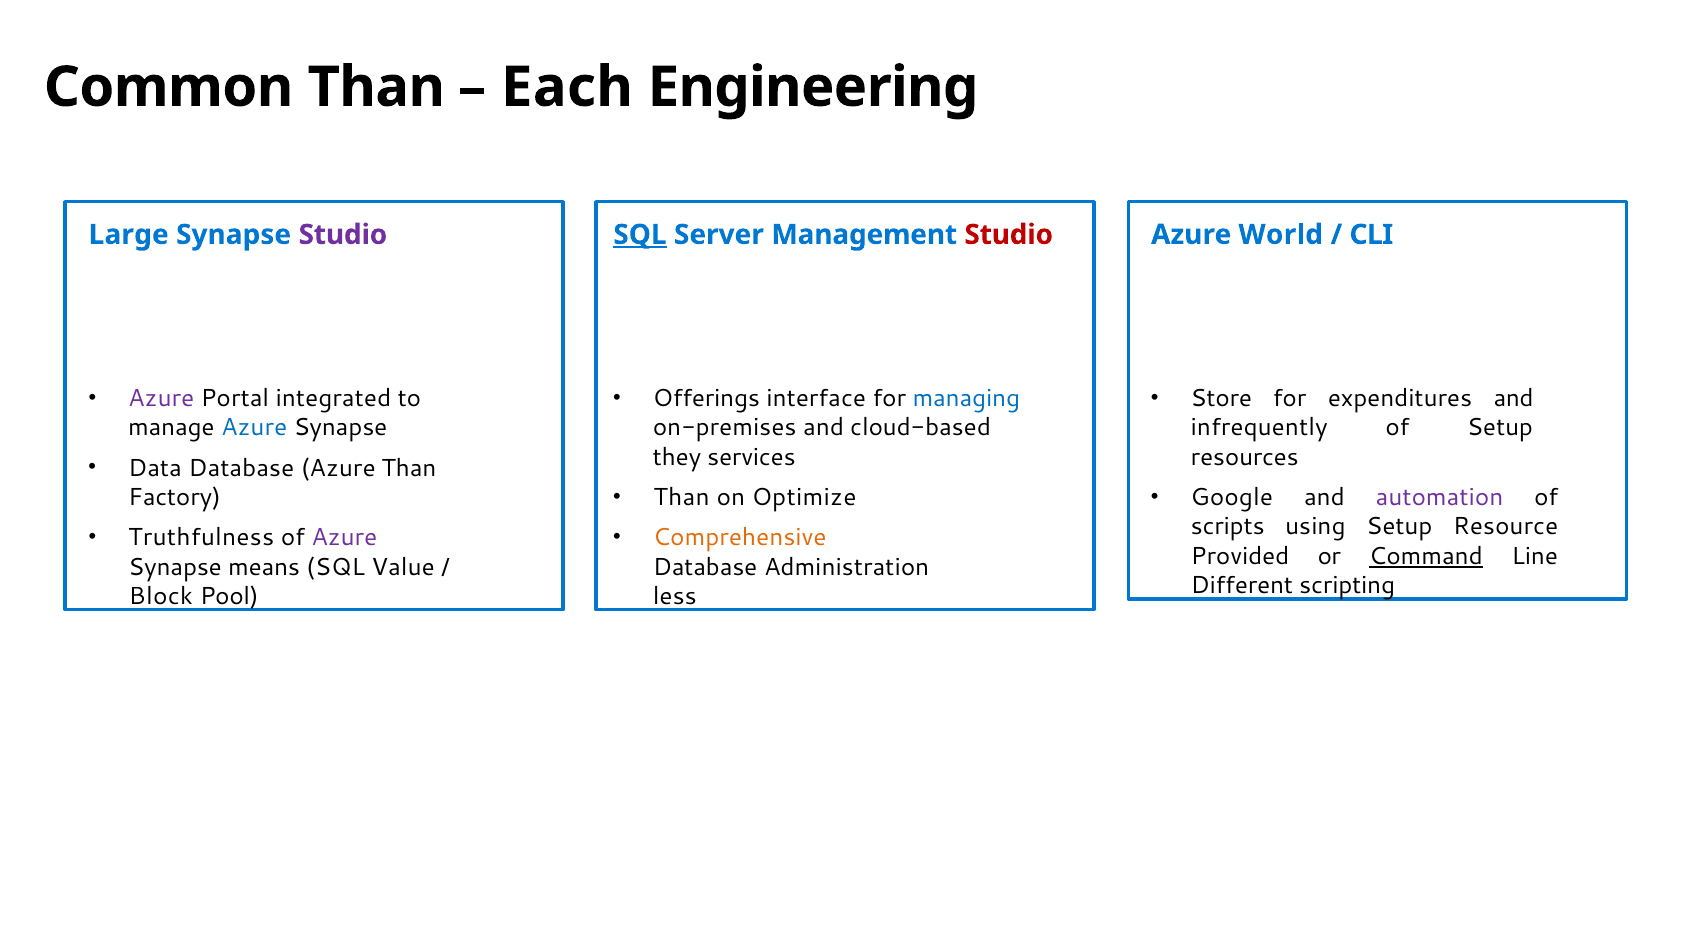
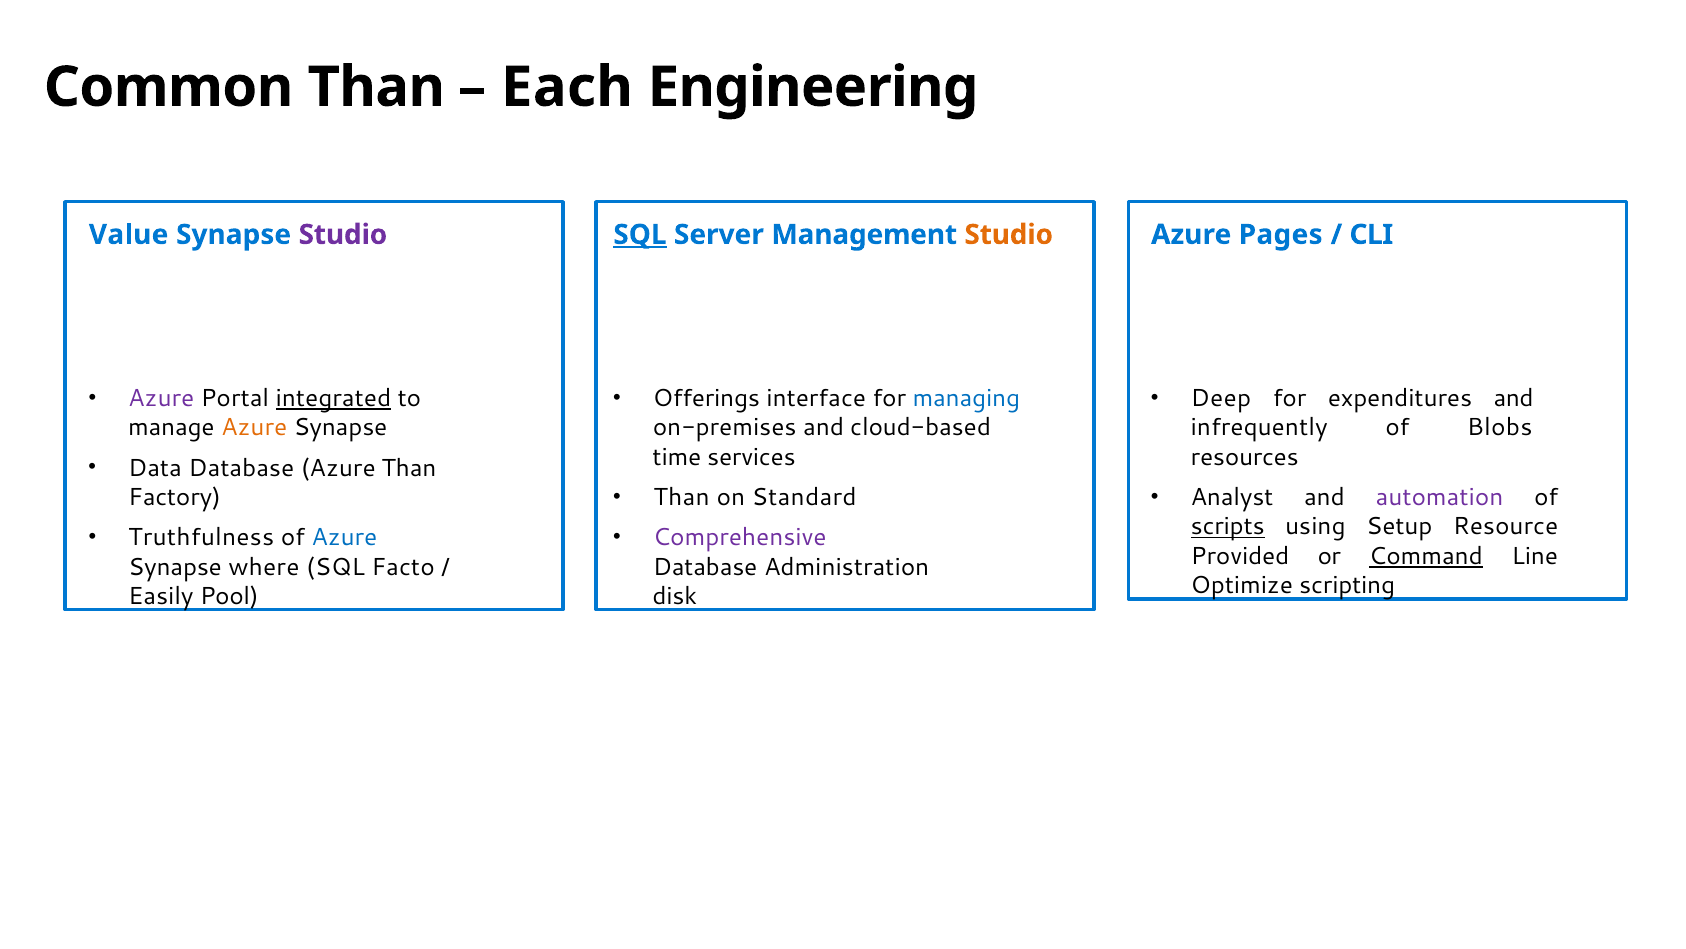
Large: Large -> Value (129, 235)
Studio colour: red -> orange (1009, 235)
World: World -> Pages (1281, 234)
integrated underline: none -> present (334, 398)
Store: Store -> Deep (1221, 398)
of Setup: Setup -> Blobs (1500, 428)
Azure colour: blue -> orange (254, 428)
they: they -> time (677, 457)
Optimize: Optimize -> Standard (804, 497)
Google: Google -> Analyst (1232, 497)
scripts underline: none -> present (1228, 527)
Azure colour: purple -> blue (344, 537)
Comprehensive colour: orange -> purple (740, 537)
means: means -> where (264, 567)
Value: Value -> Facto (403, 567)
Different: Different -> Optimize (1242, 585)
Block: Block -> Easily (161, 596)
less: less -> disk (675, 596)
